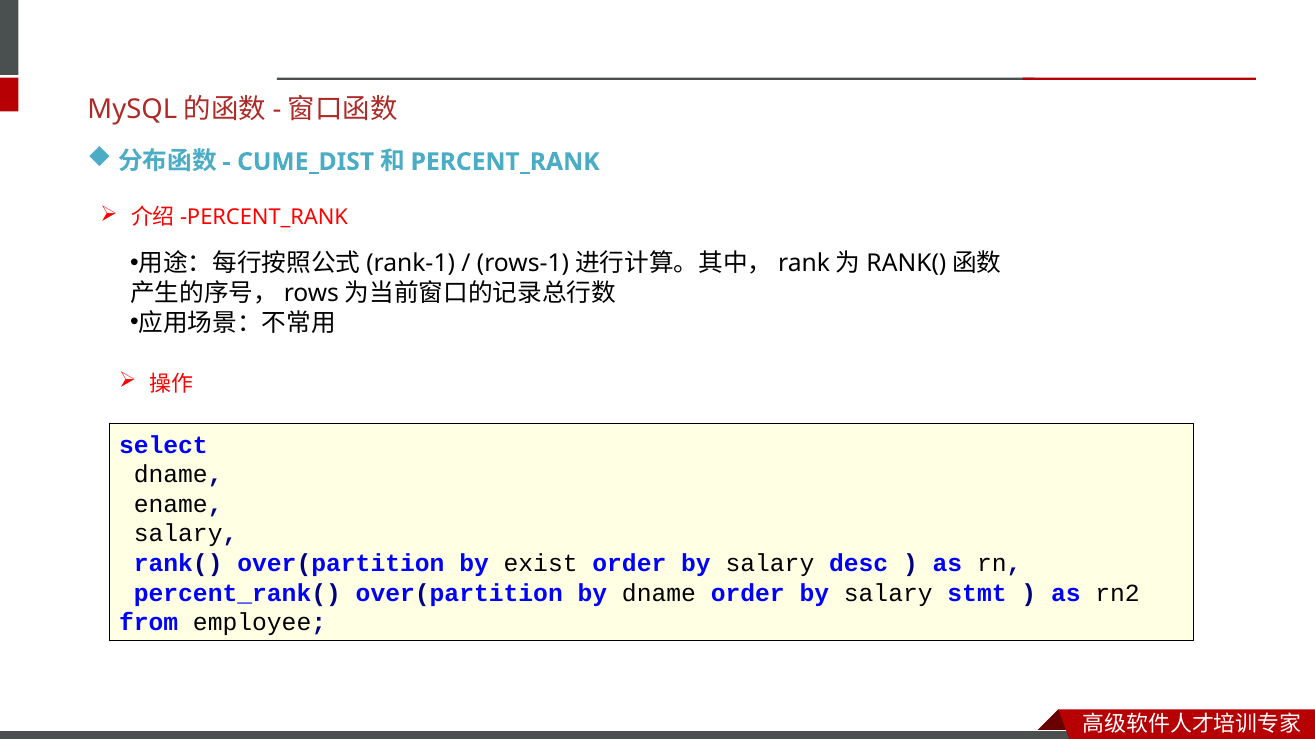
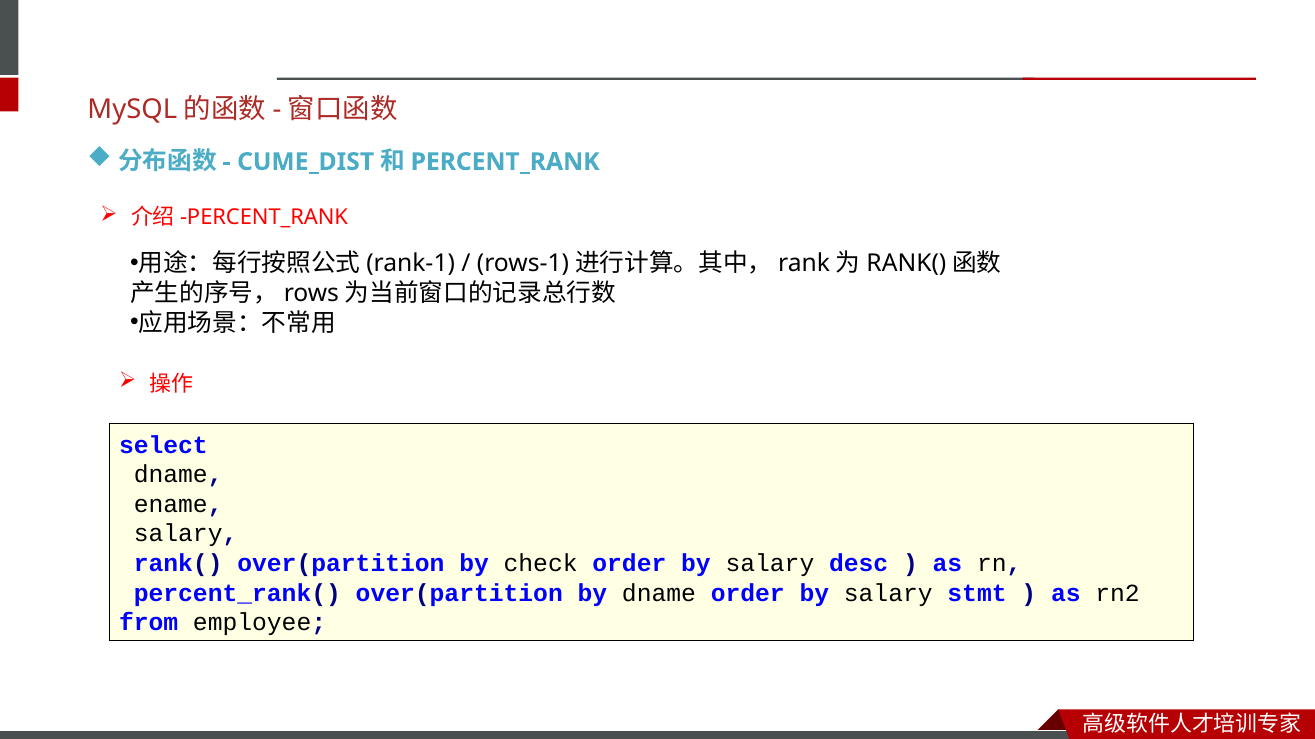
exist: exist -> check (541, 564)
